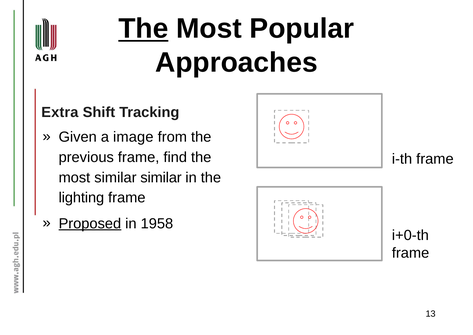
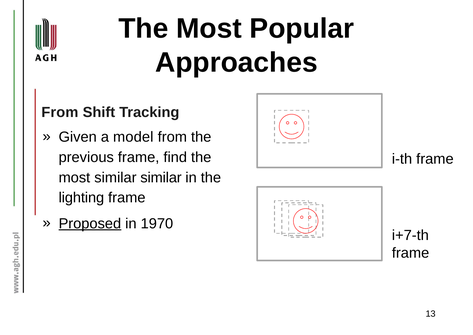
The underline: present -> none (143, 29)
Extra: Extra -> From (60, 112)
image: image -> model (133, 137)
1958: 1958 -> 1970 (157, 223)
i+0-th: i+0-th -> i+7-th (410, 235)
